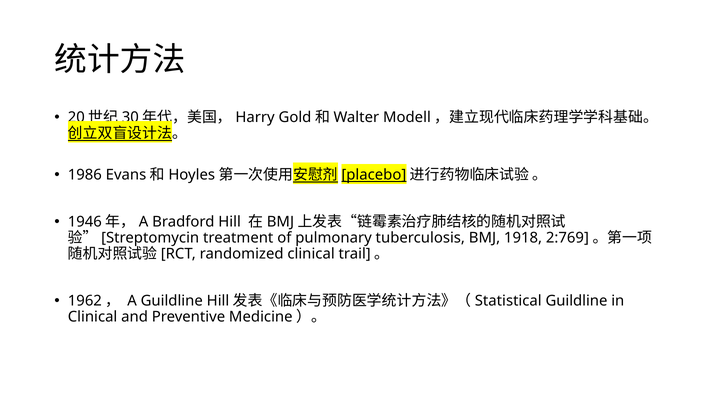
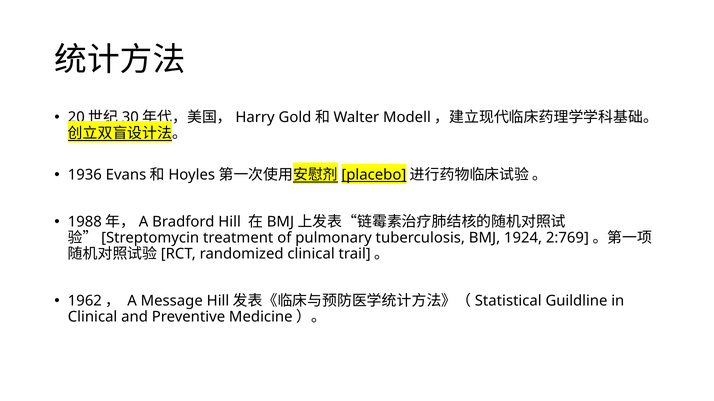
1986: 1986 -> 1936 (85, 175)
1946: 1946 -> 1988 (85, 222)
1918: 1918 -> 1924 (523, 238)
A Guildline: Guildline -> Message (172, 301)
